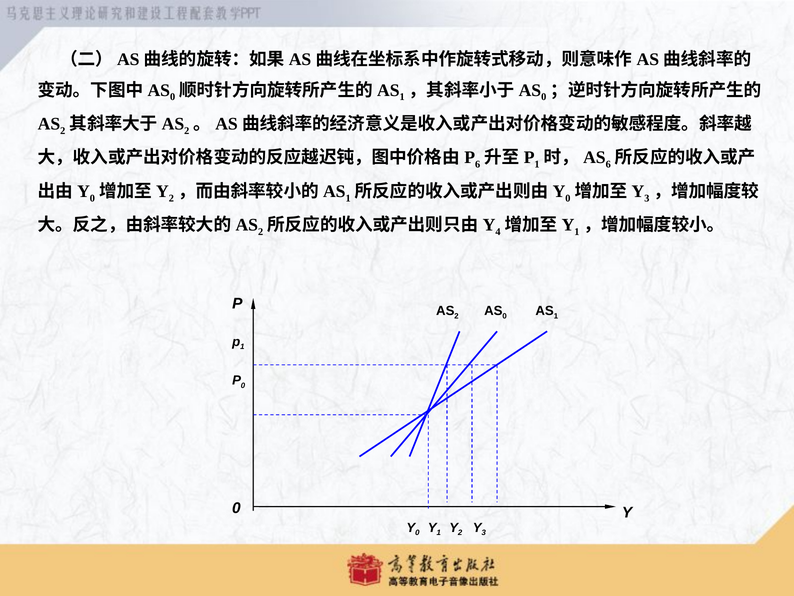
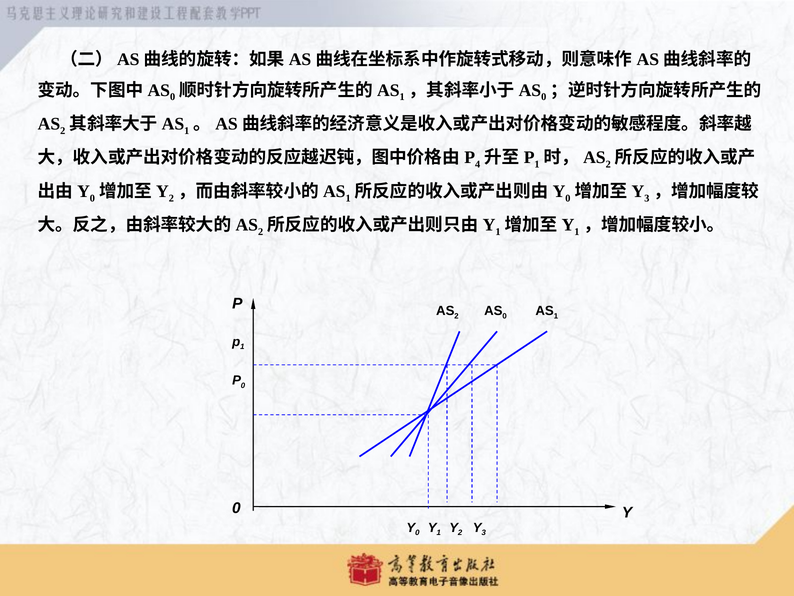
2: 2 -> 1 (187, 131)
P 6: 6 -> 4 (478, 164)
6: 6 -> 2 (608, 164)
4: 4 -> 1 (498, 232)
